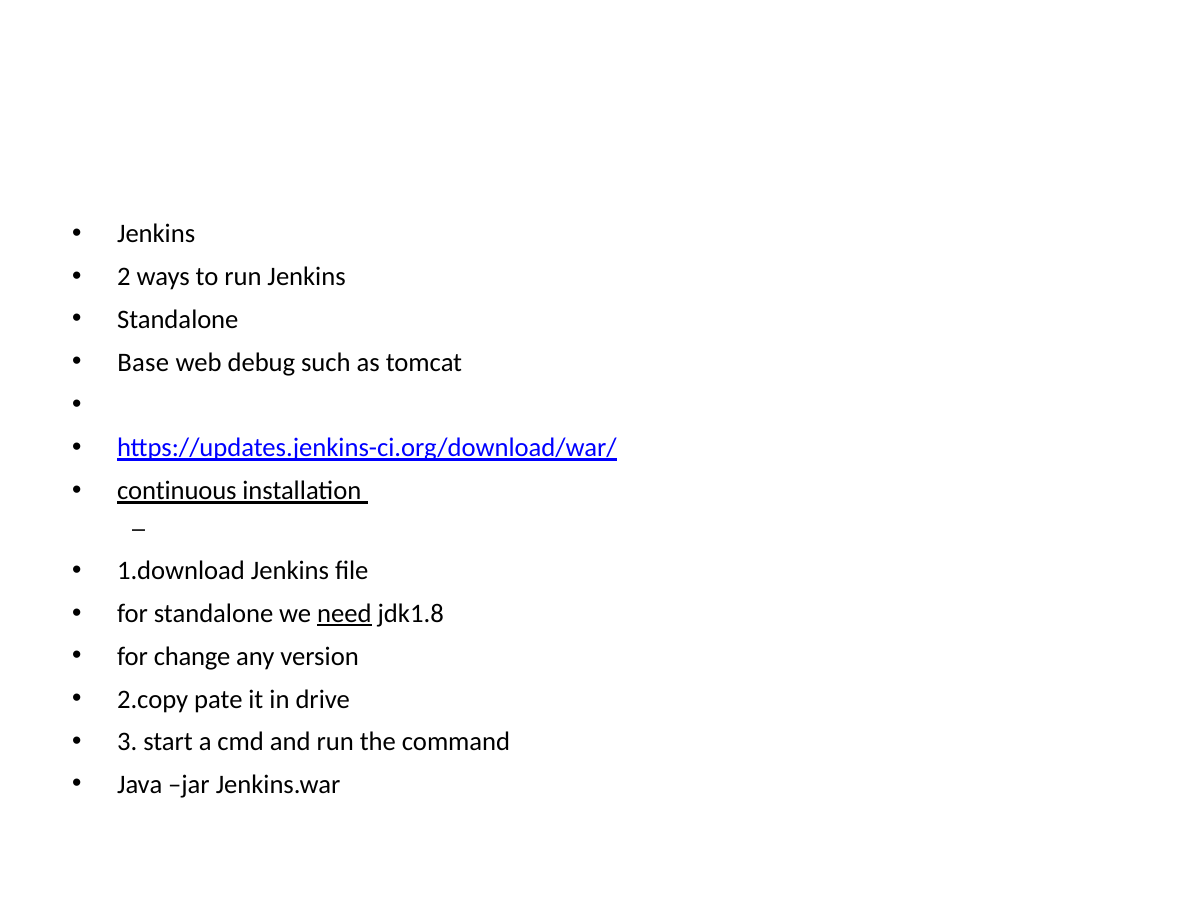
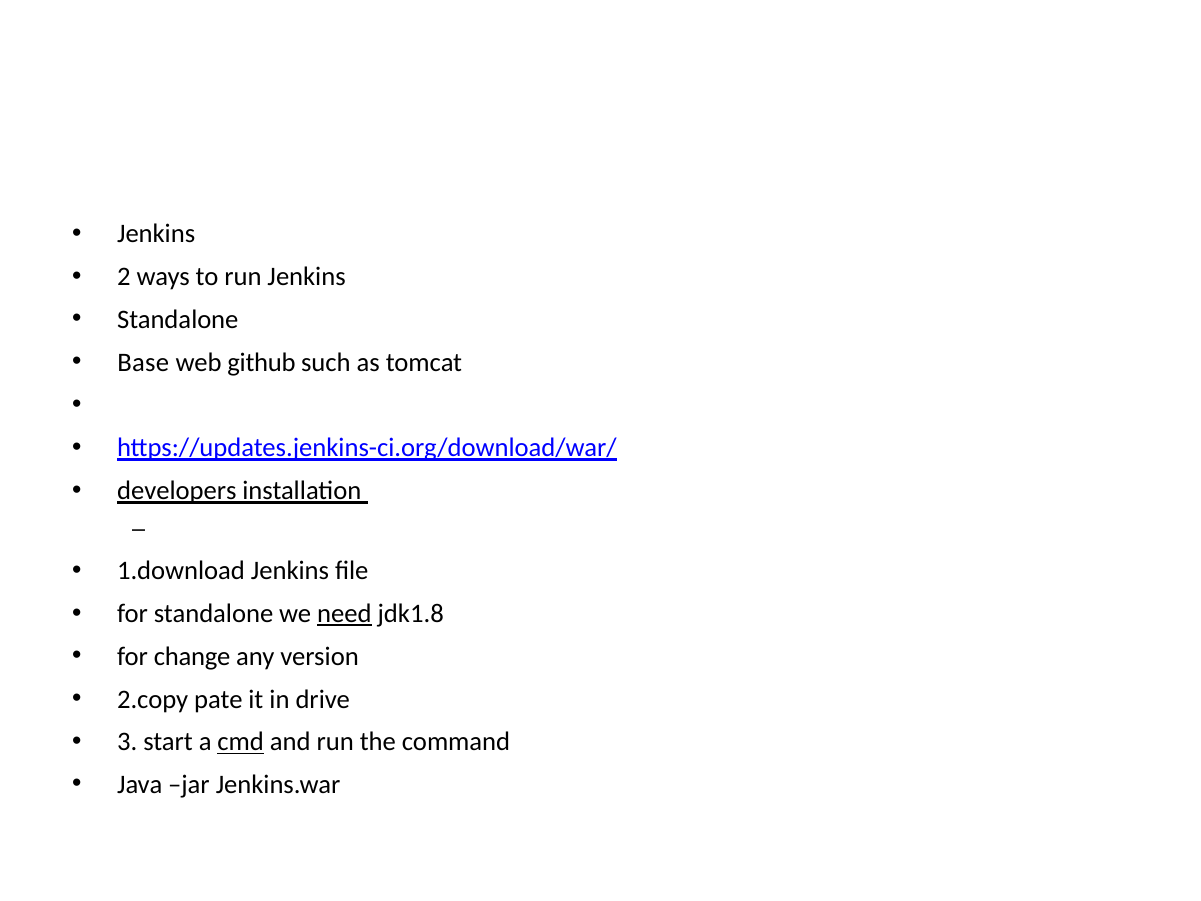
debug: debug -> github (262, 362)
continuous: continuous -> developers (177, 491)
cmd underline: none -> present (241, 742)
